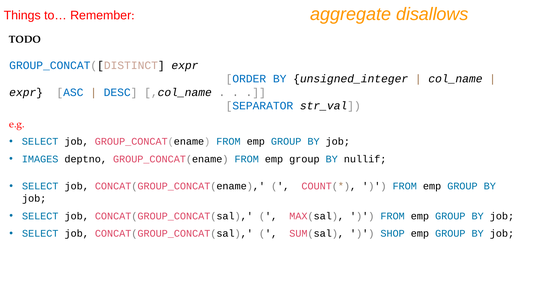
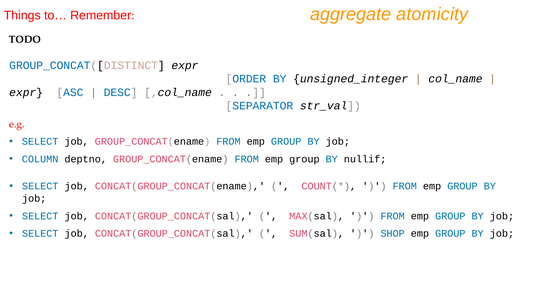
disallows: disallows -> atomicity (432, 14)
IMAGES: IMAGES -> COLUMN (40, 159)
